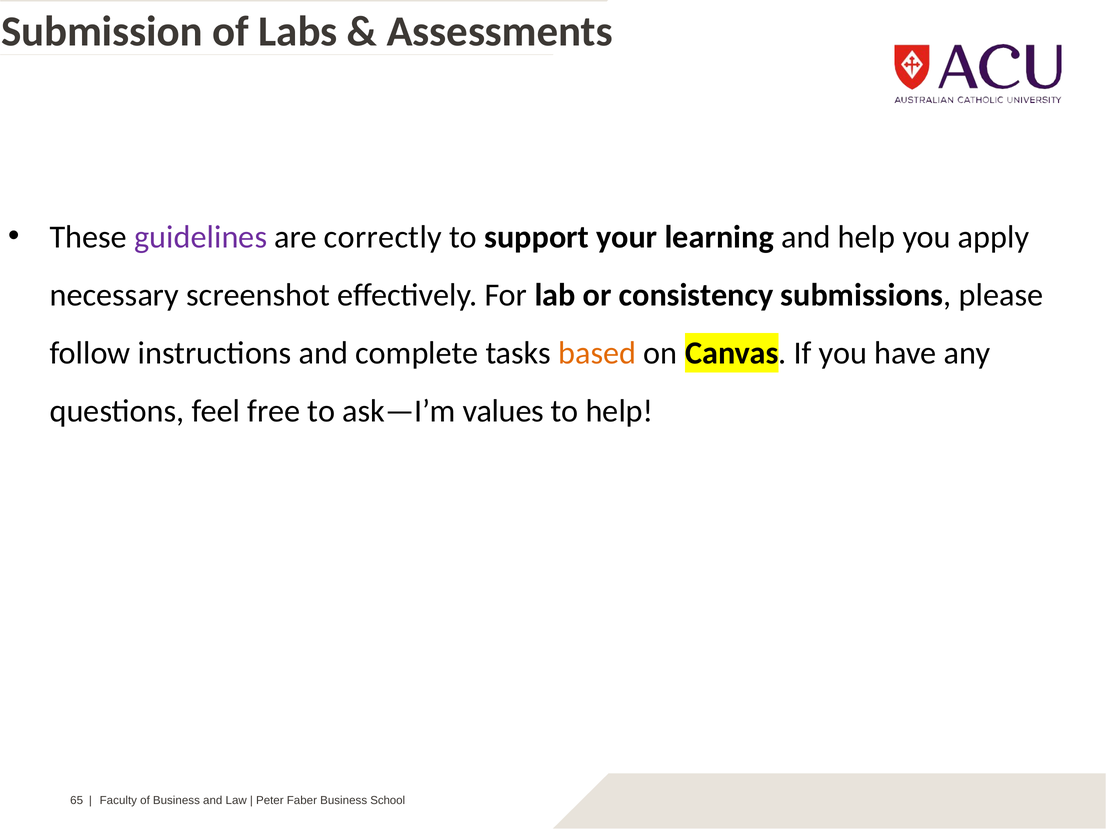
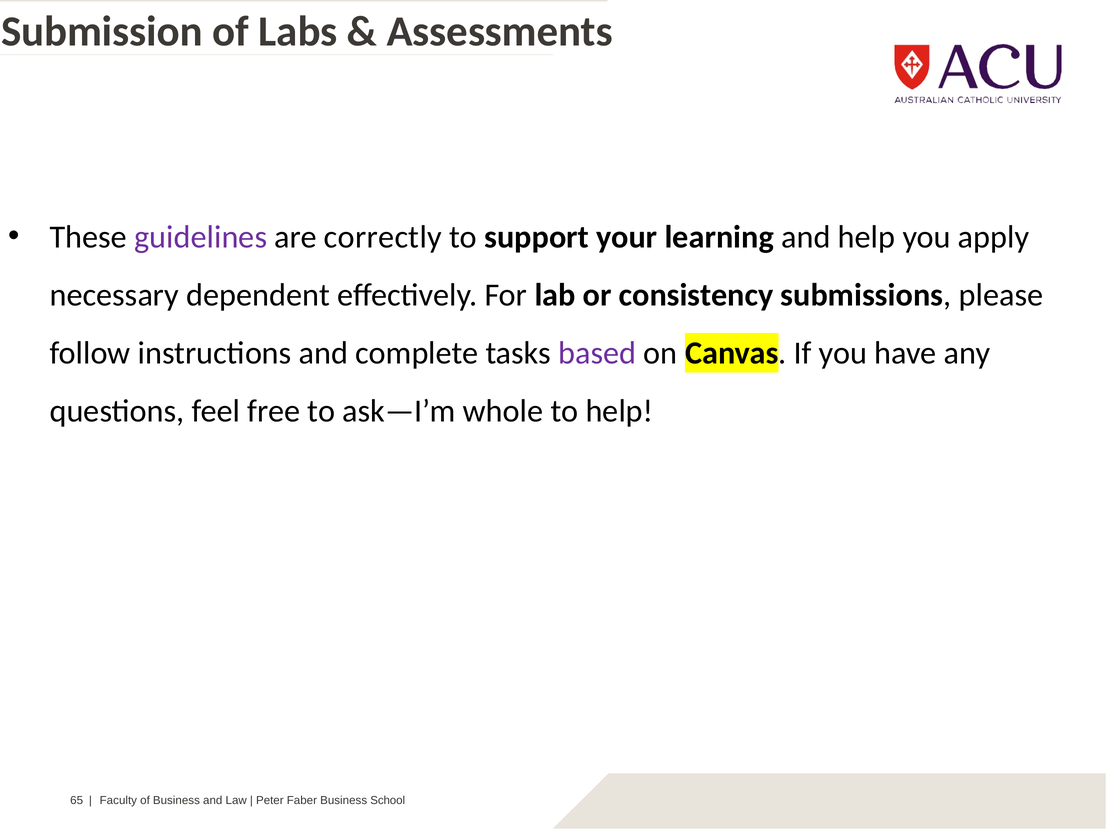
screenshot: screenshot -> dependent (258, 295)
based colour: orange -> purple (597, 353)
values: values -> whole (503, 411)
